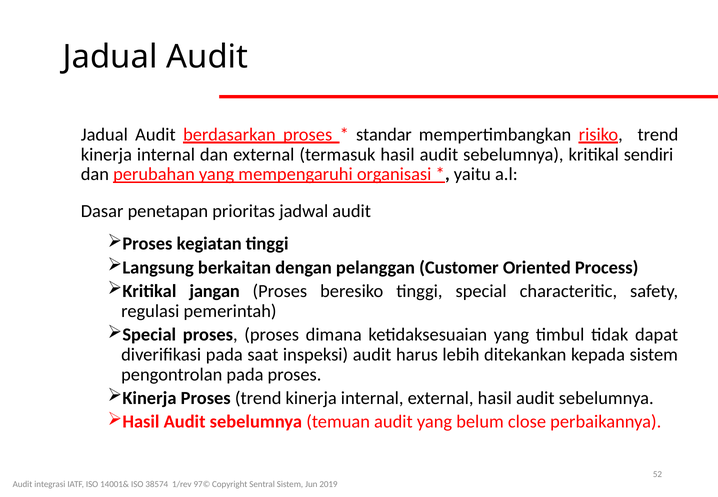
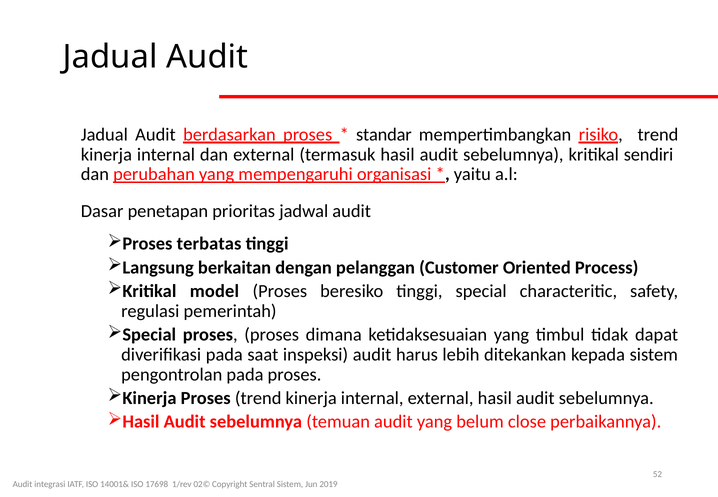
kegiatan: kegiatan -> terbatas (209, 244)
jangan: jangan -> model (214, 291)
38574: 38574 -> 17698 (157, 484)
97©: 97© -> 02© (202, 484)
